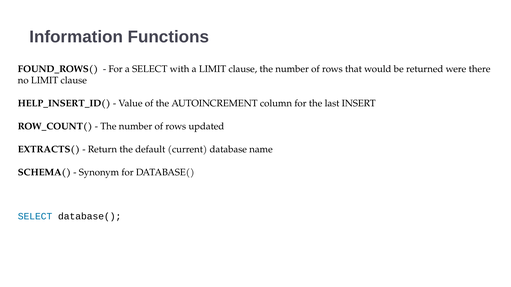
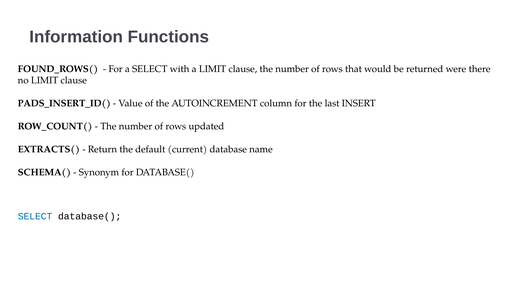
HELP_INSERT_ID(: HELP_INSERT_ID( -> PADS_INSERT_ID( (64, 103)
